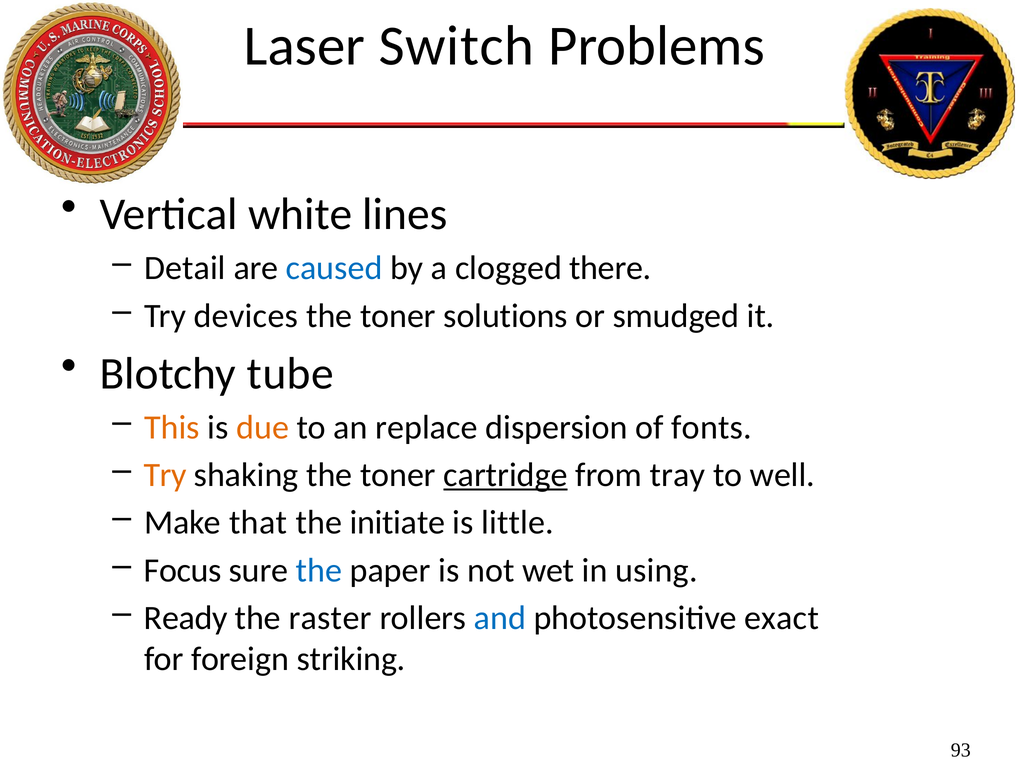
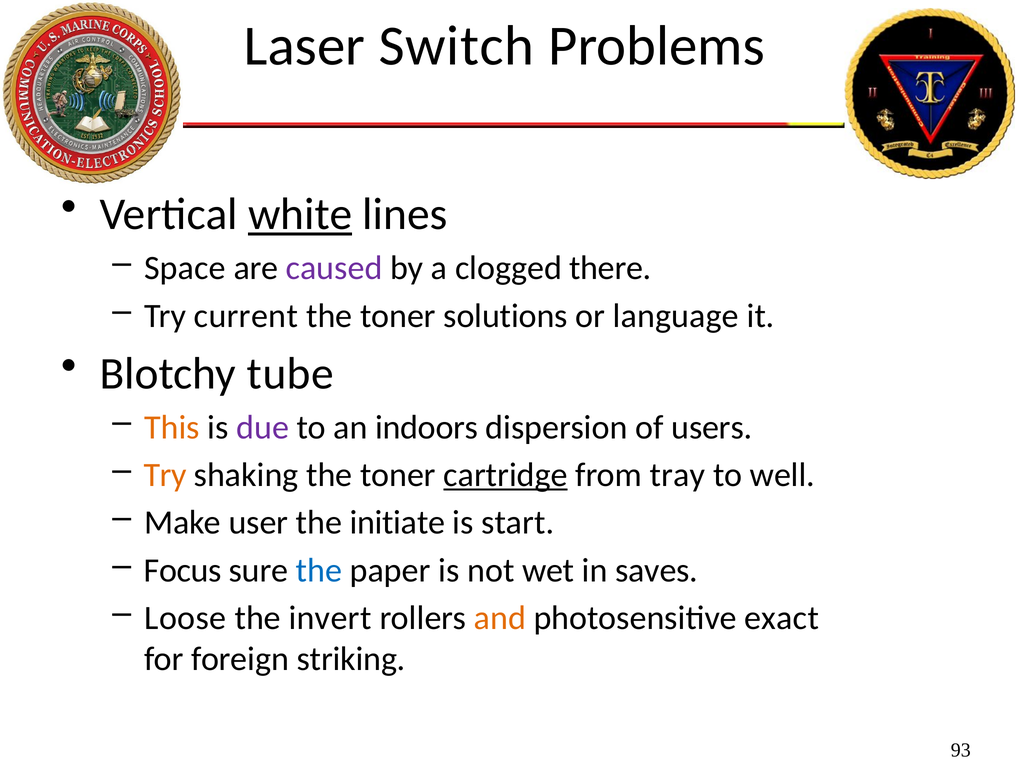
white underline: none -> present (300, 214)
Detail: Detail -> Space (185, 268)
caused colour: blue -> purple (334, 268)
devices: devices -> current (246, 316)
smudged: smudged -> language (676, 316)
due colour: orange -> purple (263, 427)
replace: replace -> indoors (427, 427)
fonts: fonts -> users (712, 427)
that: that -> user (258, 522)
little: little -> start (518, 522)
using: using -> saves (657, 570)
Ready: Ready -> Loose (185, 618)
raster: raster -> invert (330, 618)
and colour: blue -> orange (500, 618)
